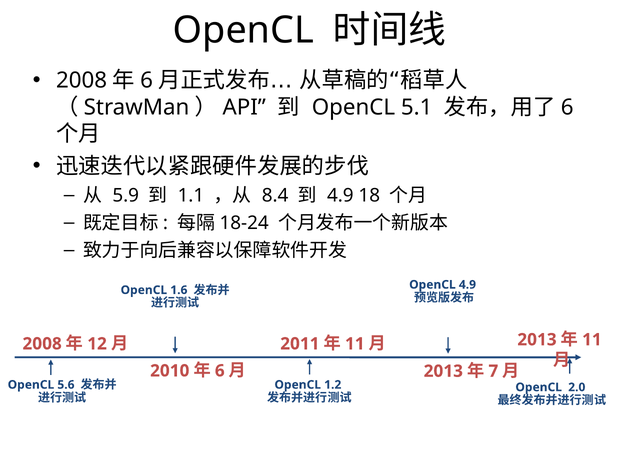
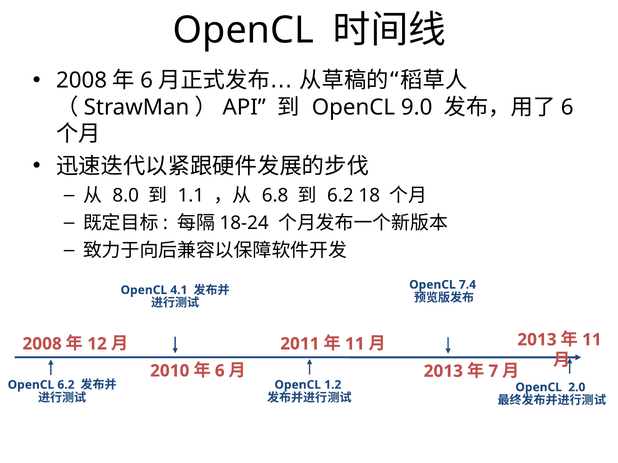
5.1: 5.1 -> 9.0 (417, 107)
5.9: 5.9 -> 8.0 (126, 196)
8.4: 8.4 -> 6.8 (275, 196)
4.9: 4.9 -> 6.2 (340, 196)
OpenCL 4.9: 4.9 -> 7.4 (467, 285)
1.6: 1.6 -> 4.1 (179, 290)
OpenCL 5.6: 5.6 -> 6.2 (66, 385)
